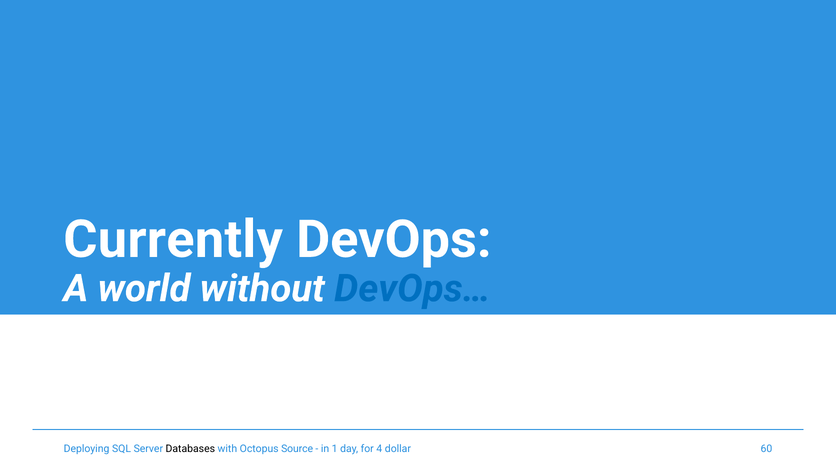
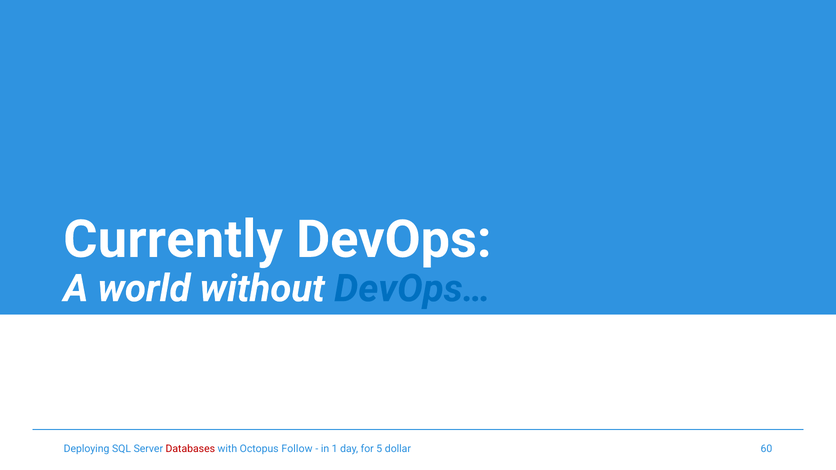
Databases colour: black -> red (190, 449)
Source: Source -> Follow (297, 449)
4: 4 -> 5 (379, 449)
